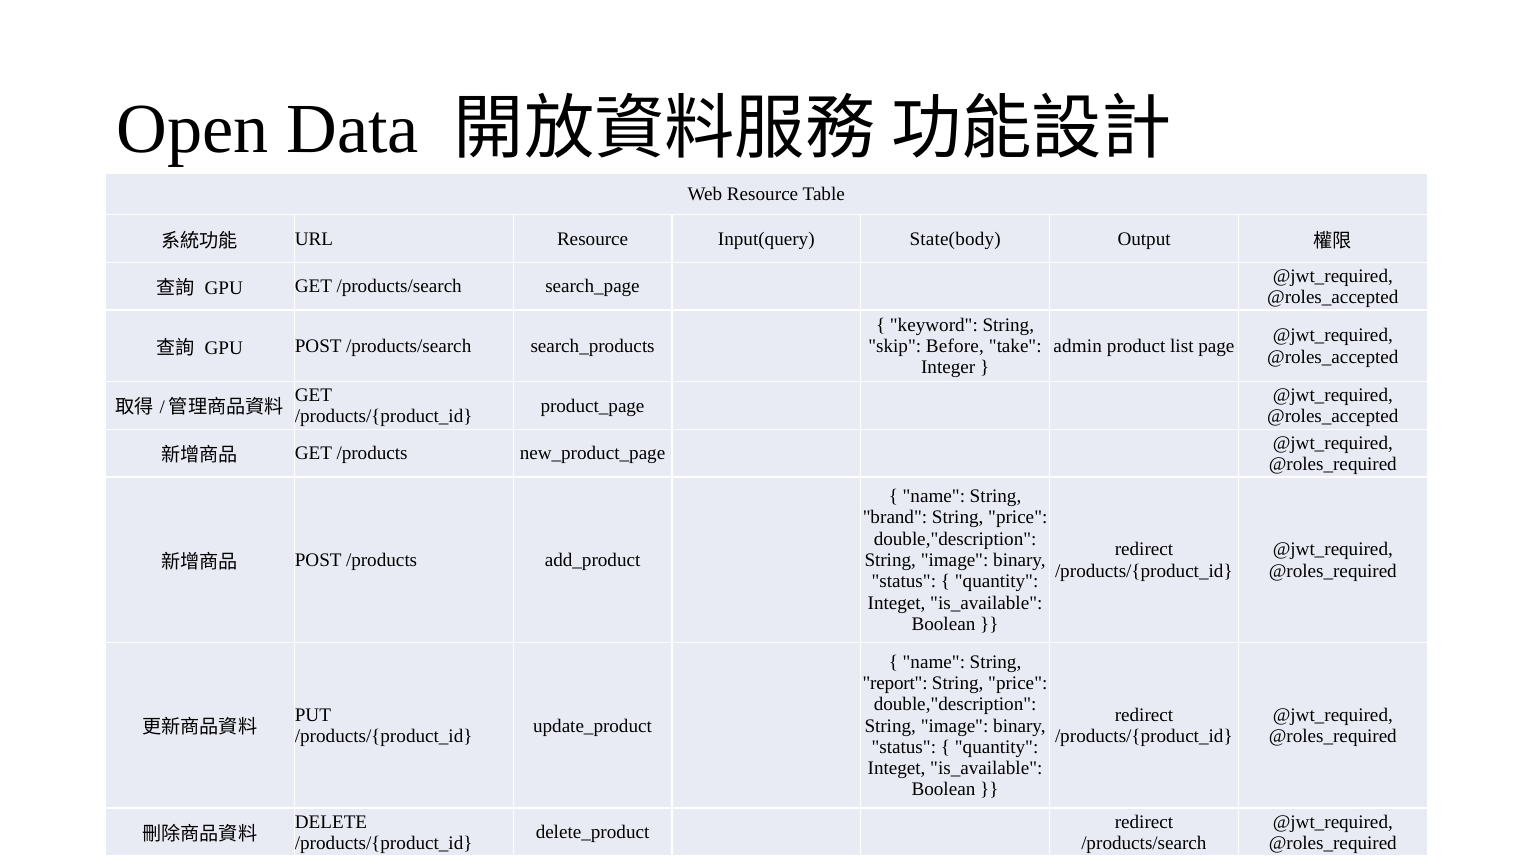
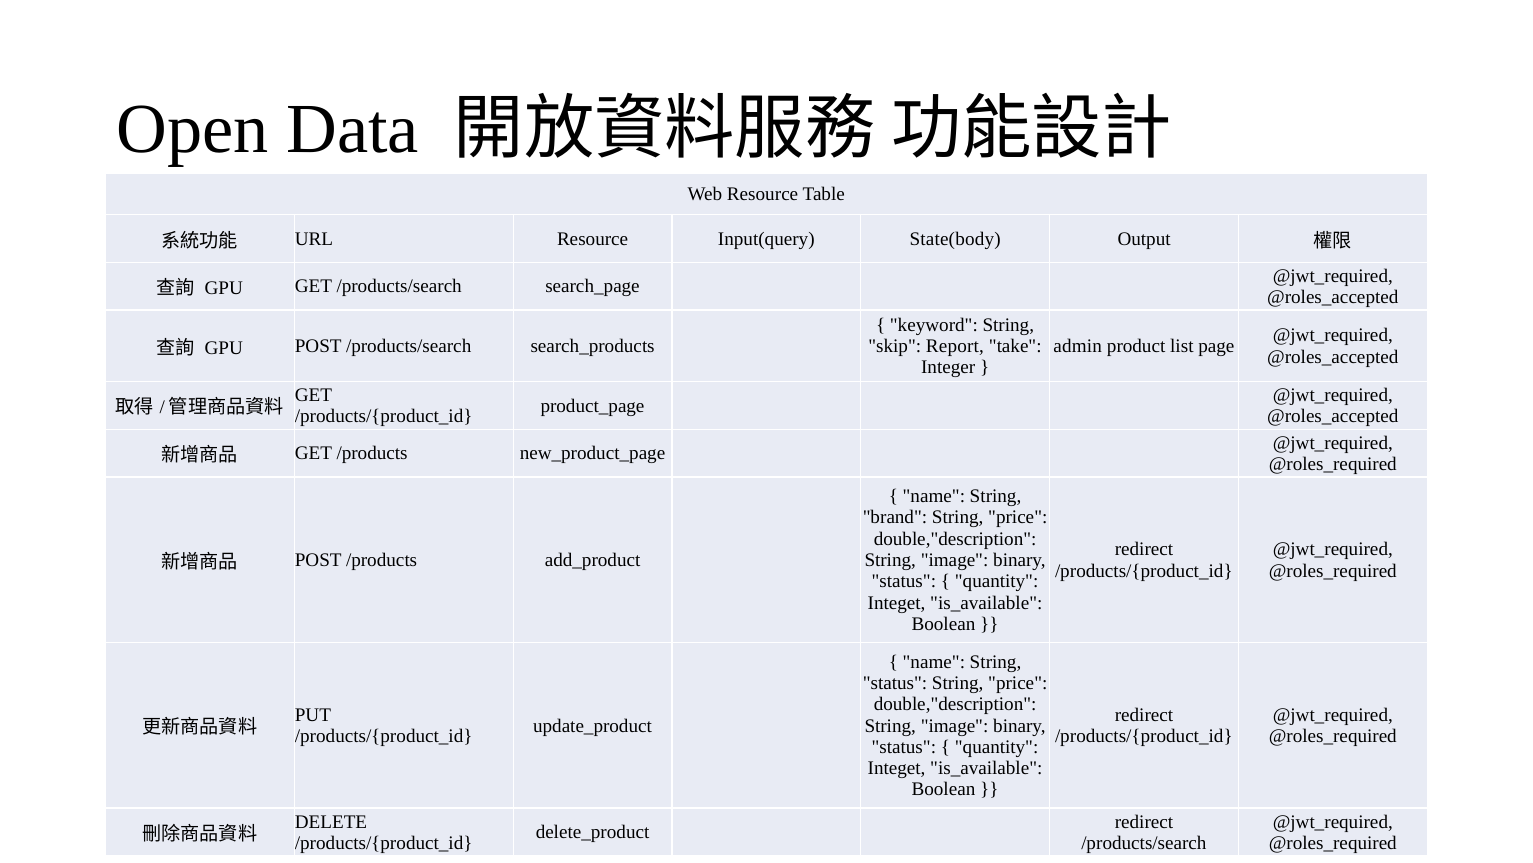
Before: Before -> Report (955, 346)
report: report -> status (895, 683)
